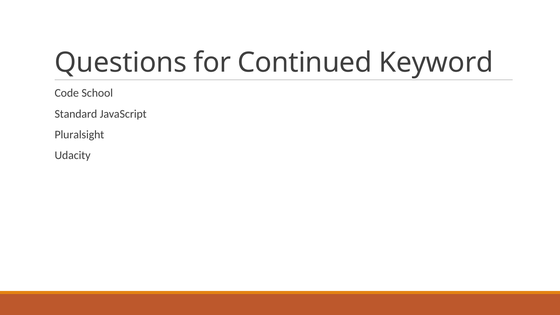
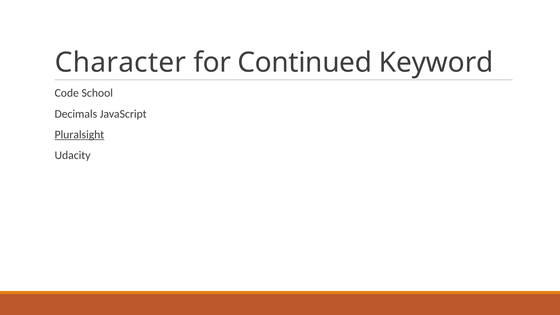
Questions: Questions -> Character (121, 63)
Standard: Standard -> Decimals (76, 114)
Pluralsight underline: none -> present (79, 135)
